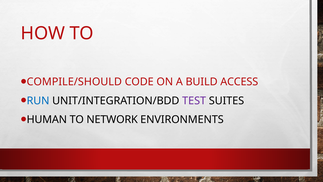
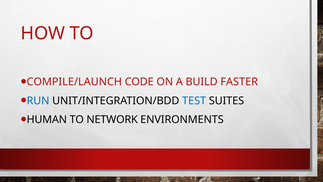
COMPILE/SHOULD: COMPILE/SHOULD -> COMPILE/LAUNCH (74, 82)
ACCESS: ACCESS -> FASTER (239, 82)
TEST colour: purple -> blue (194, 101)
